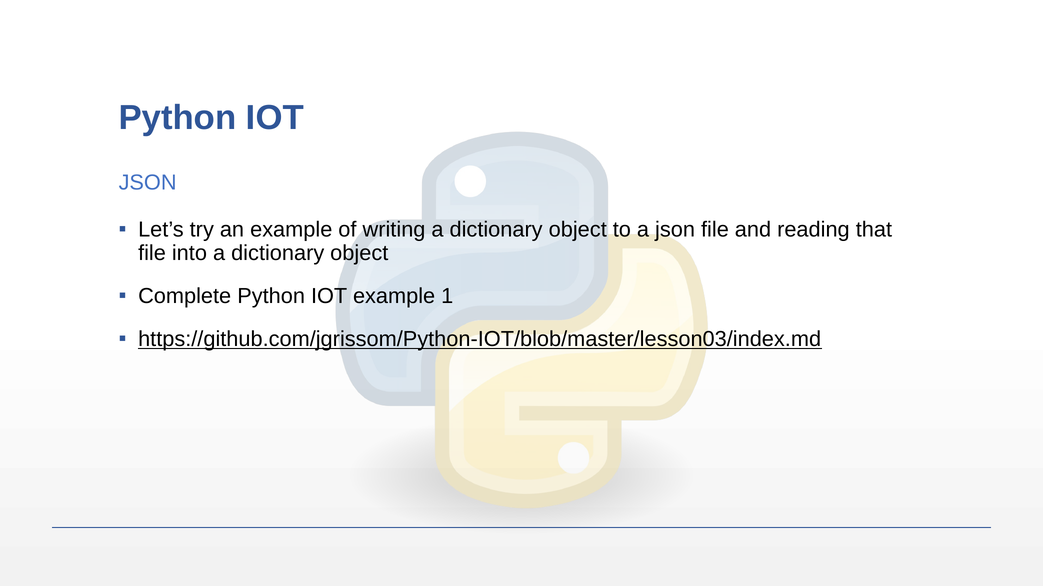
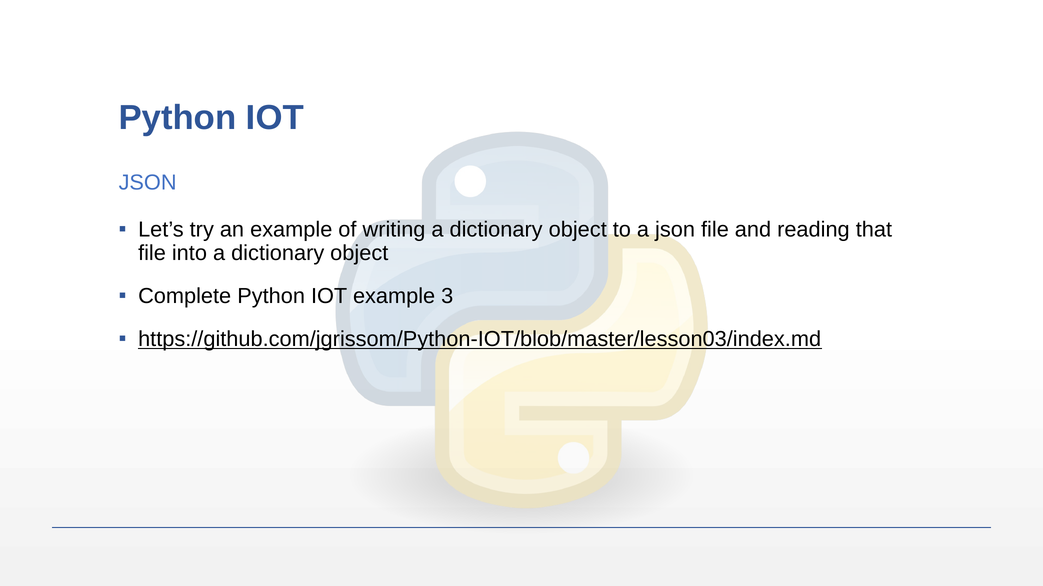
1: 1 -> 3 (447, 296)
